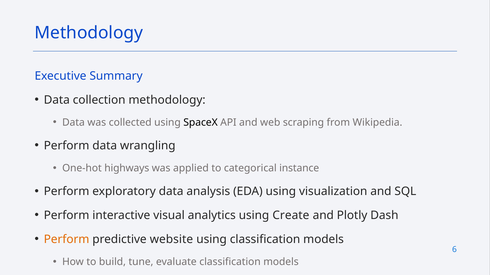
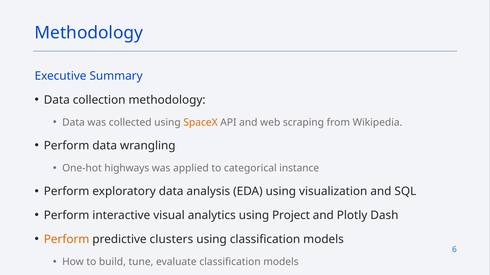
SpaceX colour: black -> orange (201, 123)
Create: Create -> Project (291, 216)
website: website -> clusters (171, 240)
